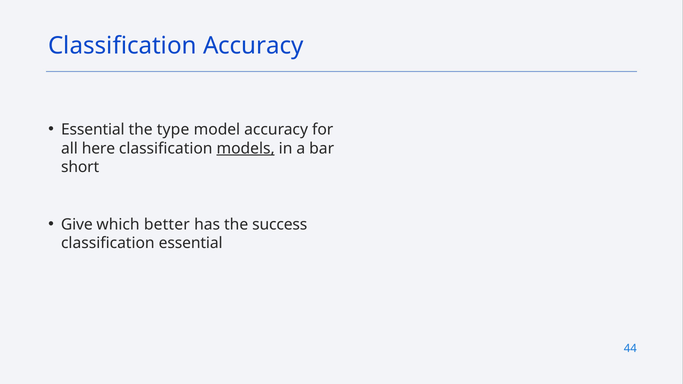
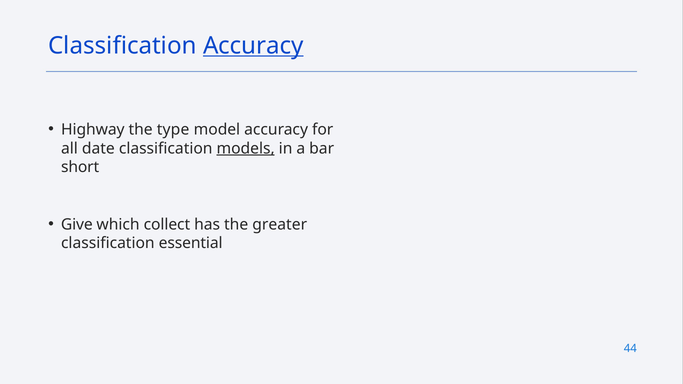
Accuracy underline: none -> present (253, 46)
Essential: Essential -> Highway (93, 130)
here: here -> date (98, 148)
better: better -> collect (167, 225)
success: success -> greater (280, 225)
